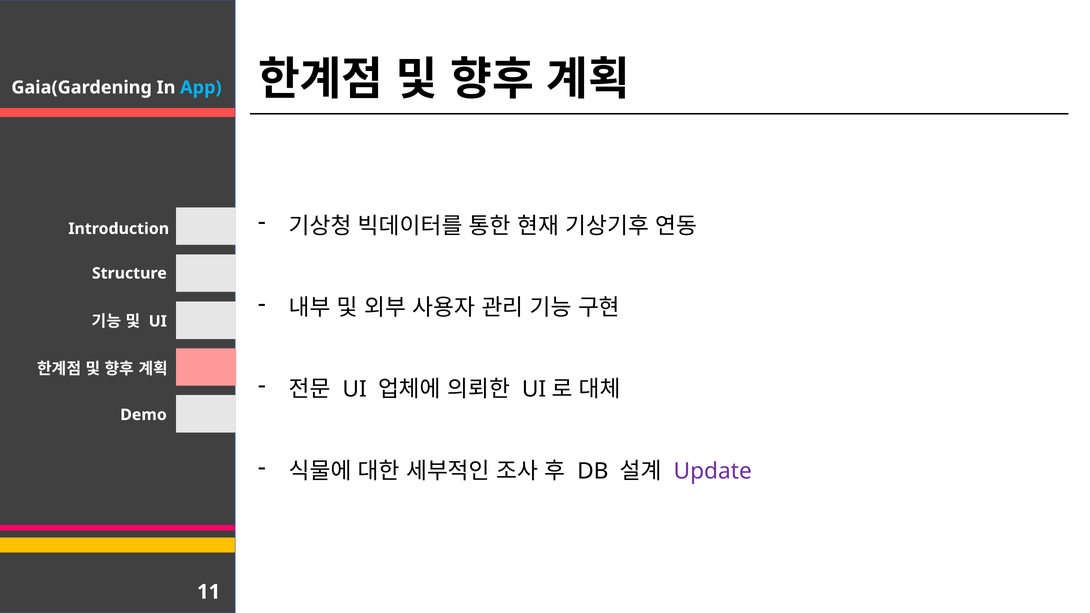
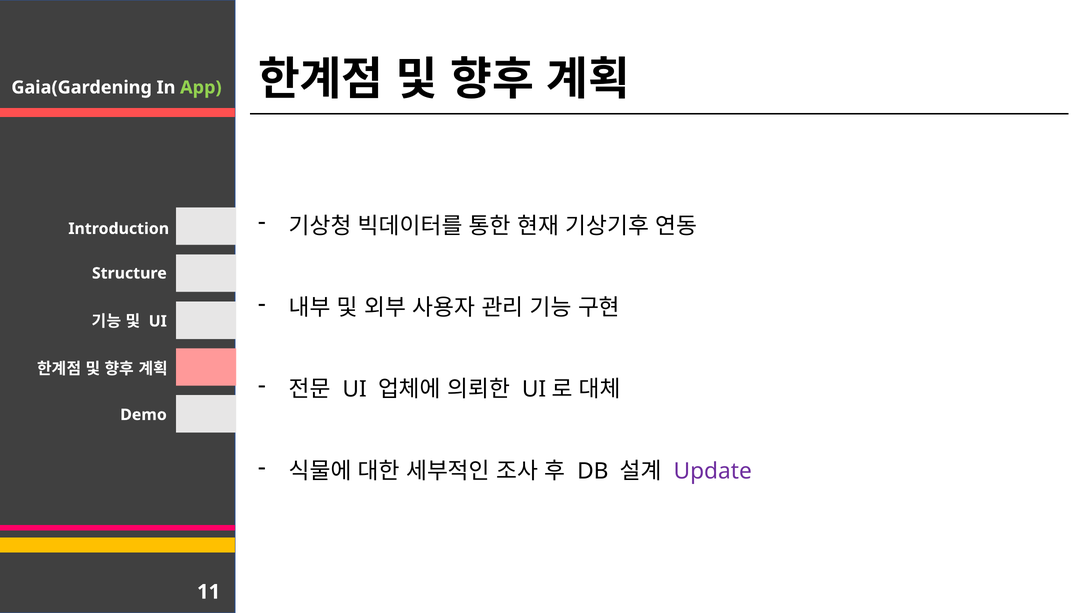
App colour: light blue -> light green (201, 88)
